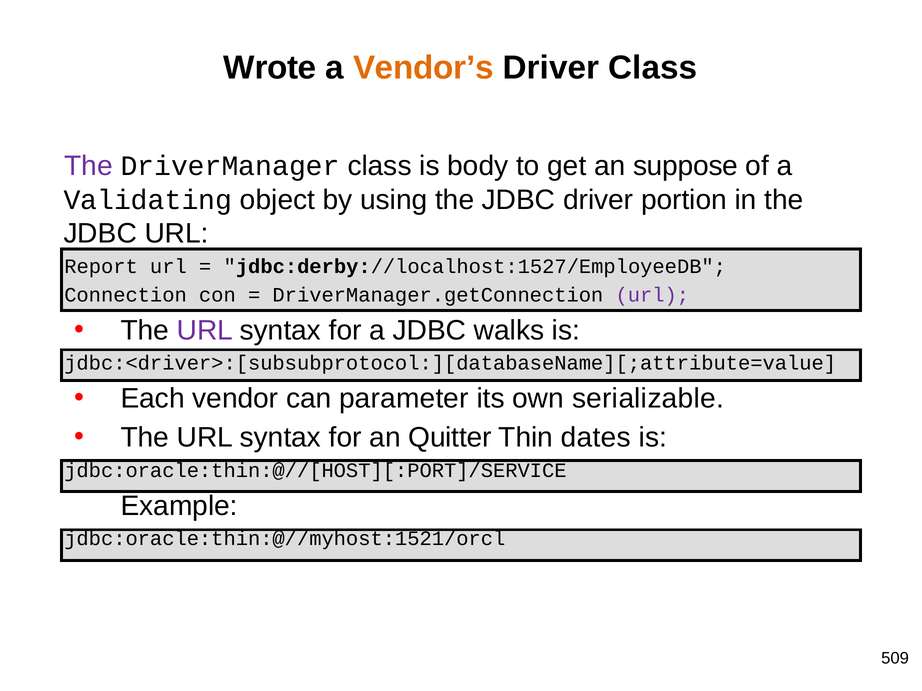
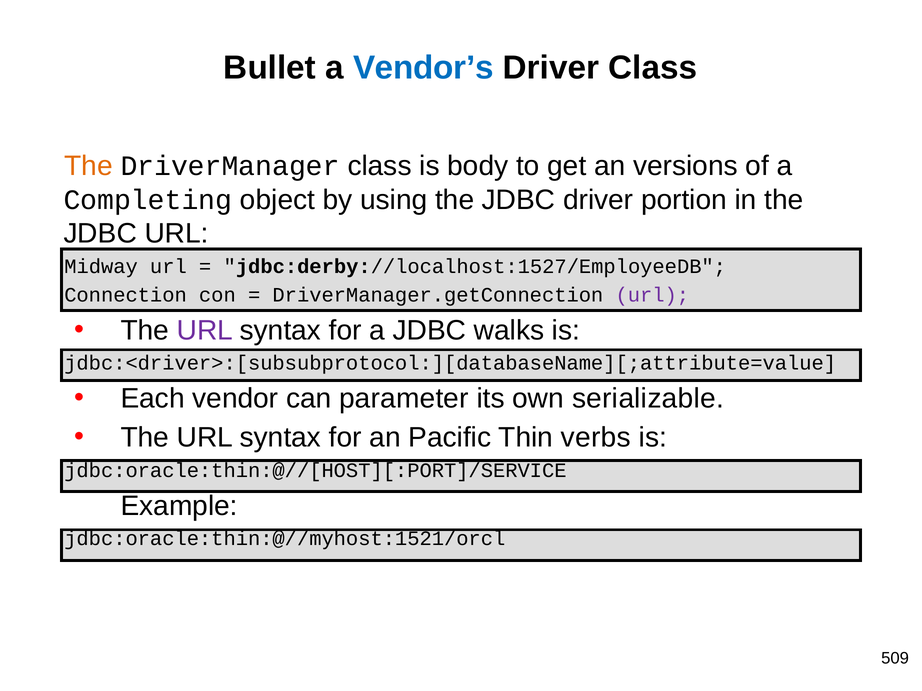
Wrote: Wrote -> Bullet (270, 68)
Vendor’s colour: orange -> blue (423, 68)
The colour: purple -> orange (89, 166)
suppose: suppose -> versions (685, 166)
Validating: Validating -> Completing (148, 200)
Report: Report -> Midway (101, 266)
Quitter: Quitter -> Pacific (450, 438)
dates: dates -> verbs (596, 438)
